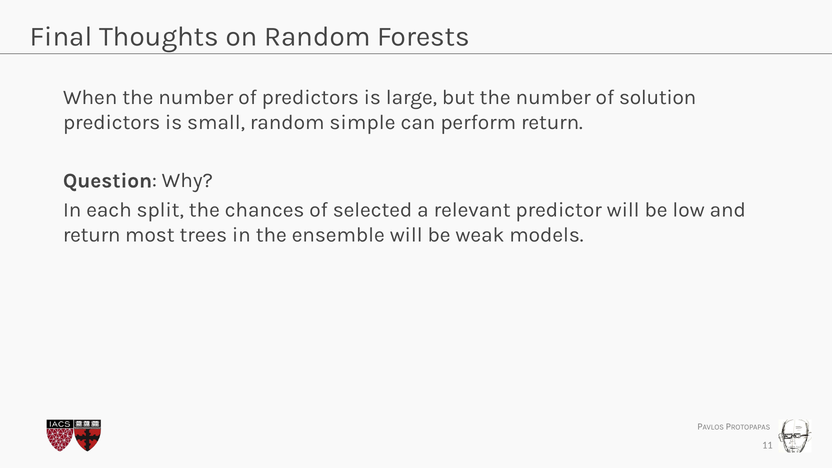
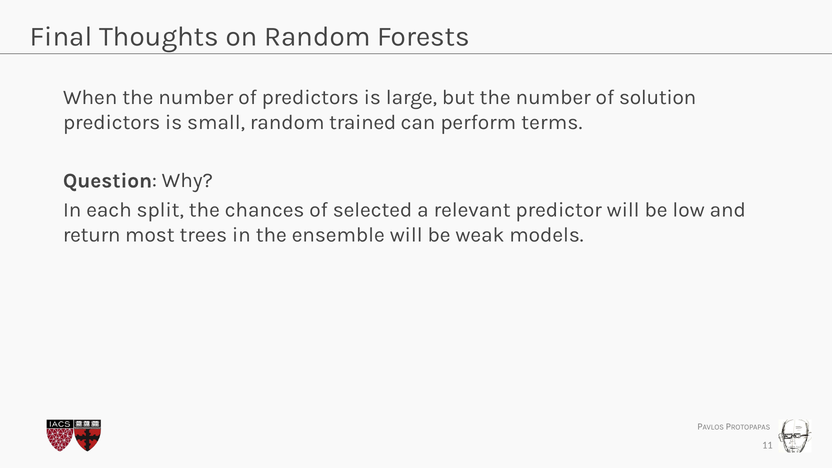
simple: simple -> trained (363, 122)
perform return: return -> terms (552, 122)
